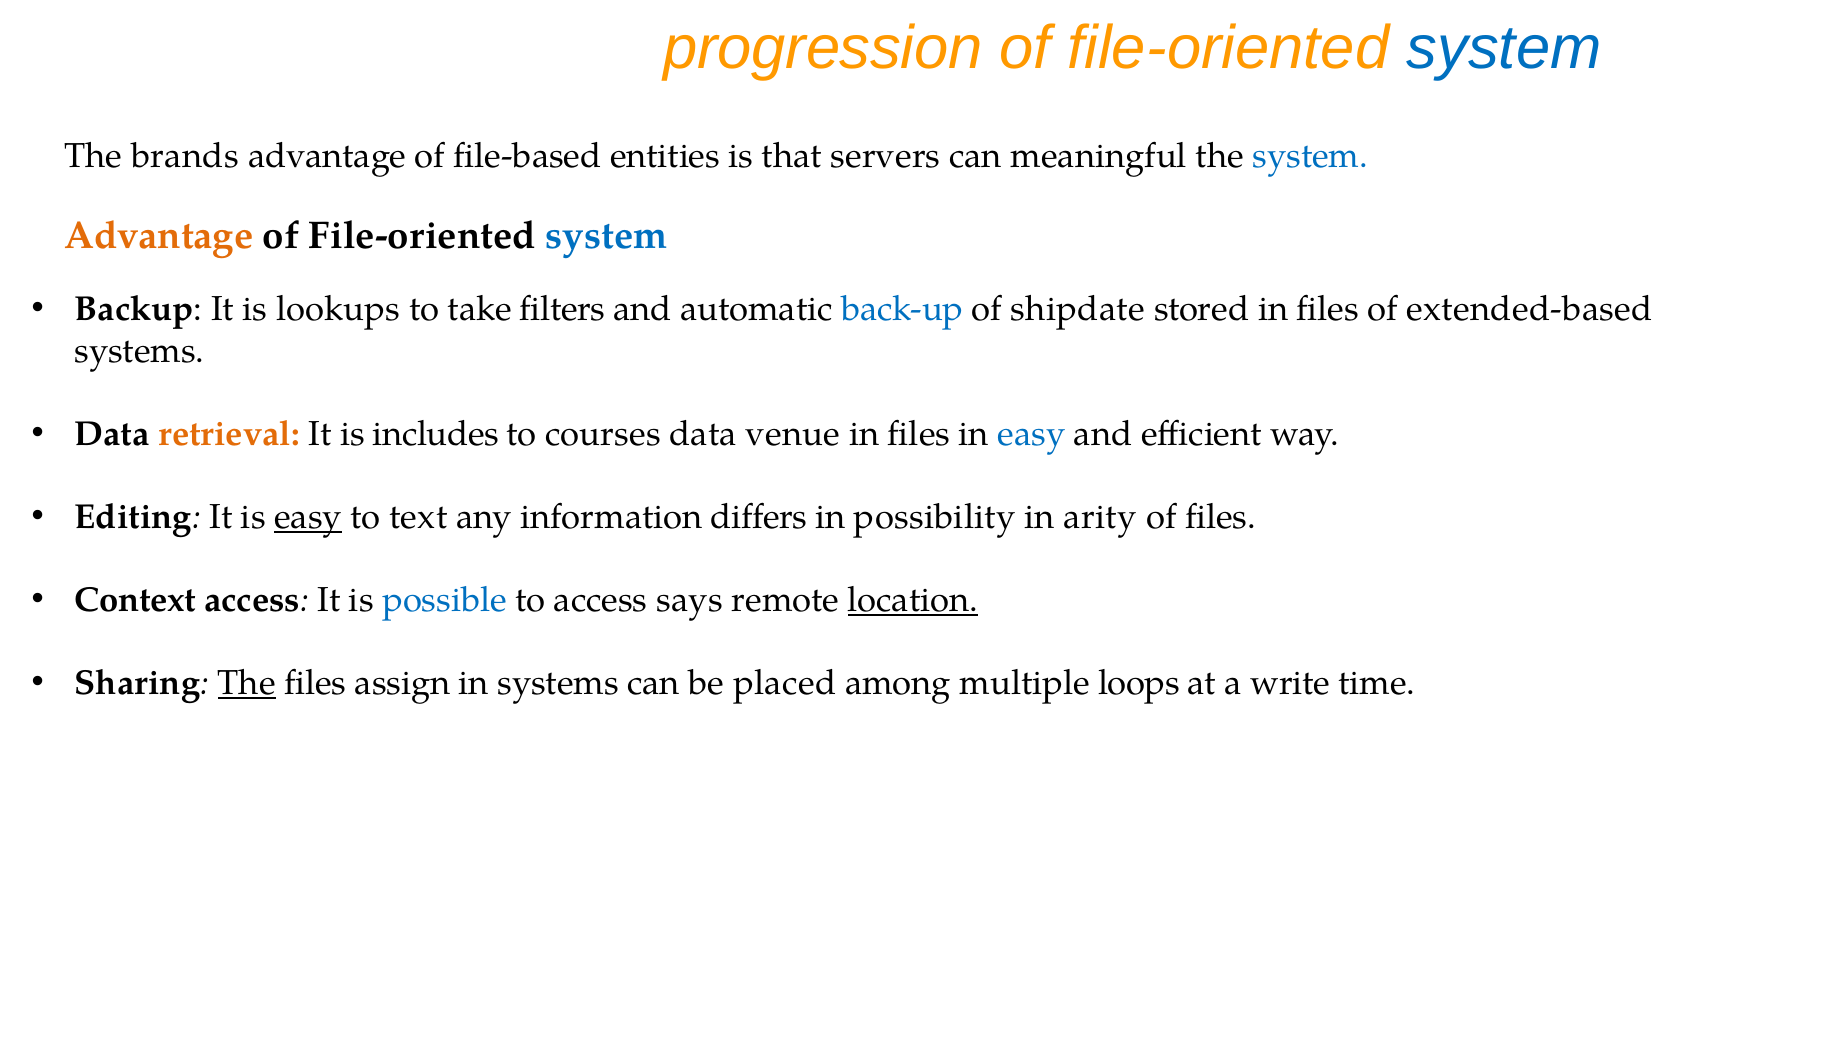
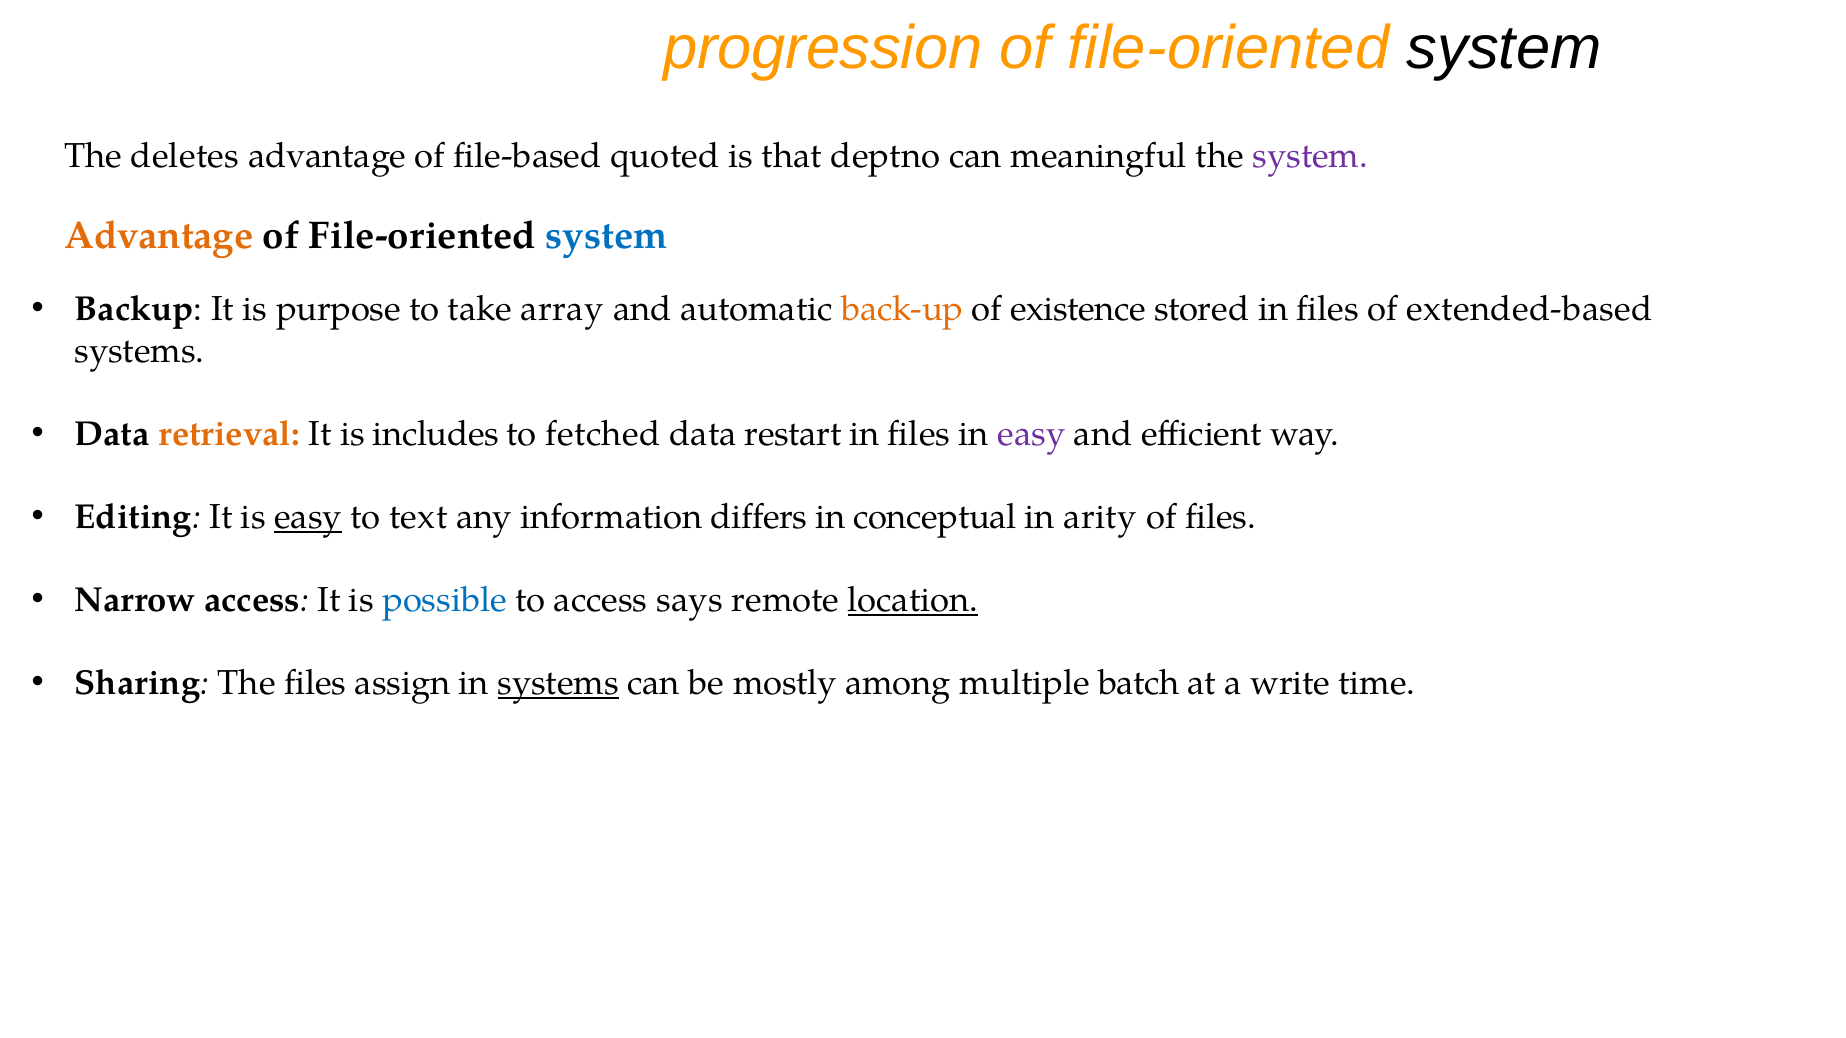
system colour: blue -> black (1504, 48)
brands: brands -> deletes (185, 157)
entities: entities -> quoted (665, 157)
servers: servers -> deptno (886, 157)
system colour: blue -> purple (1310, 157)
lookups: lookups -> purpose (339, 309)
filters: filters -> array (562, 309)
back-up colour: blue -> orange (902, 309)
shipdate: shipdate -> existence (1078, 309)
courses: courses -> fetched (603, 434)
venue: venue -> restart (793, 434)
easy colour: blue -> purple (1031, 434)
possibility: possibility -> conceptual (935, 517)
Context: Context -> Narrow (135, 600)
The underline: present -> none (247, 683)
systems underline: none -> present (558, 683)
placed: placed -> mostly (785, 683)
loops: loops -> batch (1139, 683)
